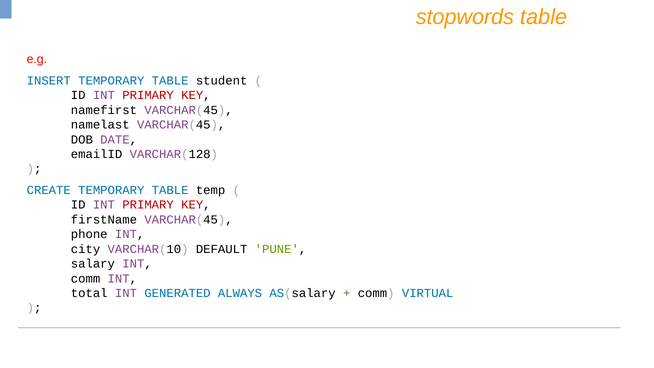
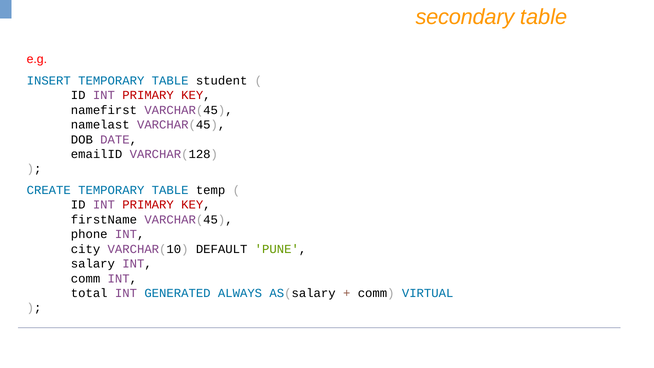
stopwords: stopwords -> secondary (465, 17)
